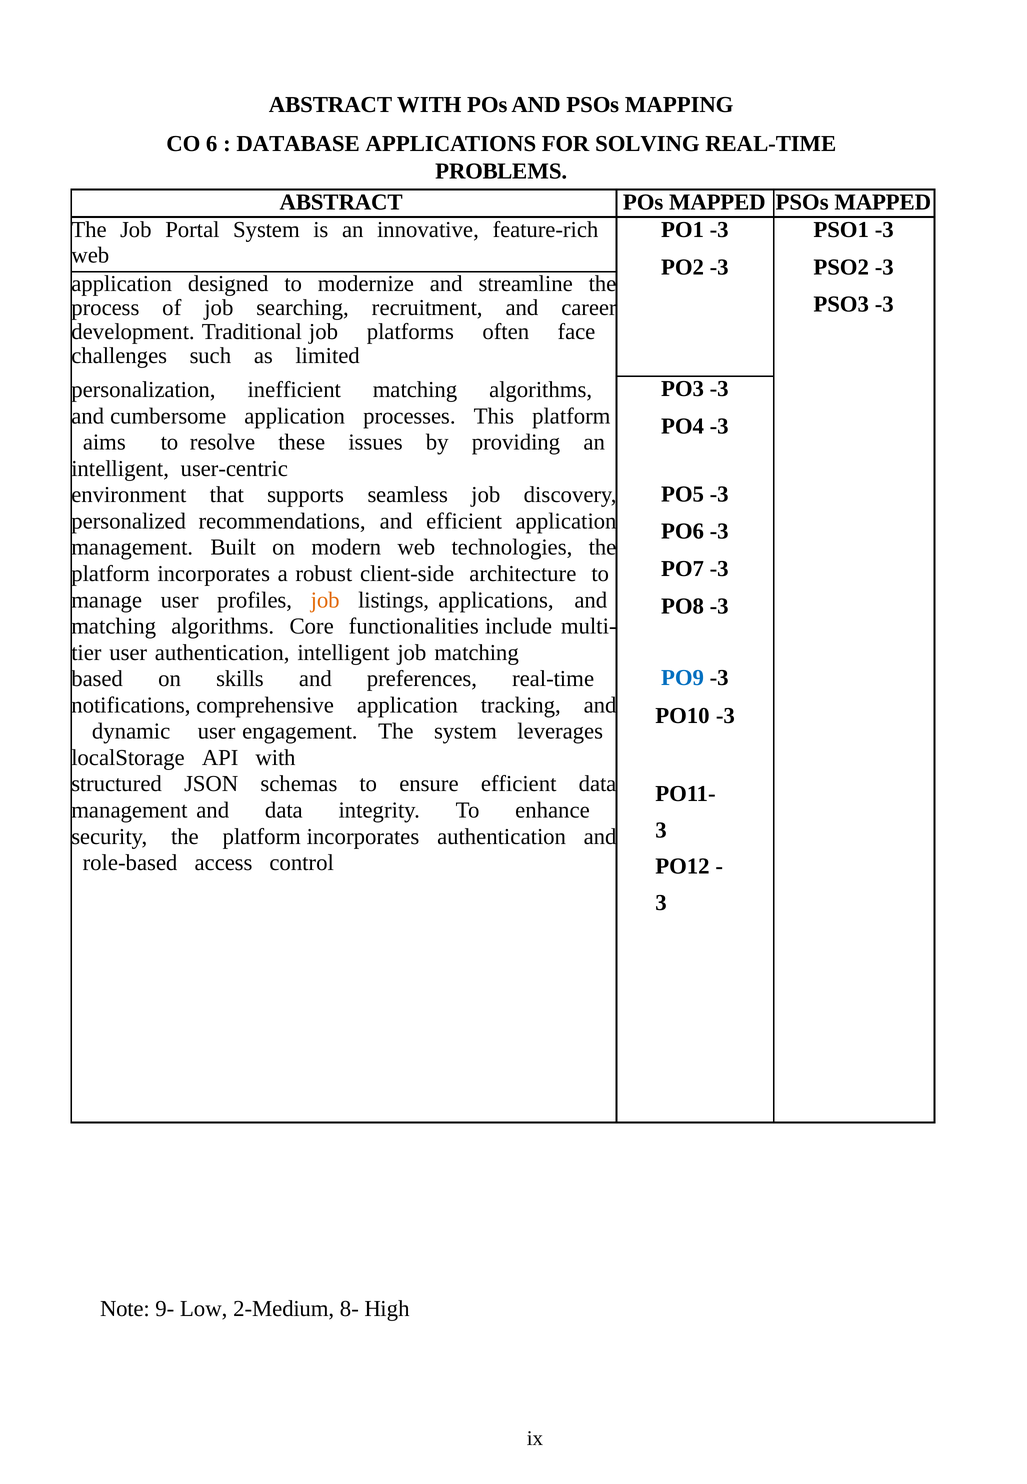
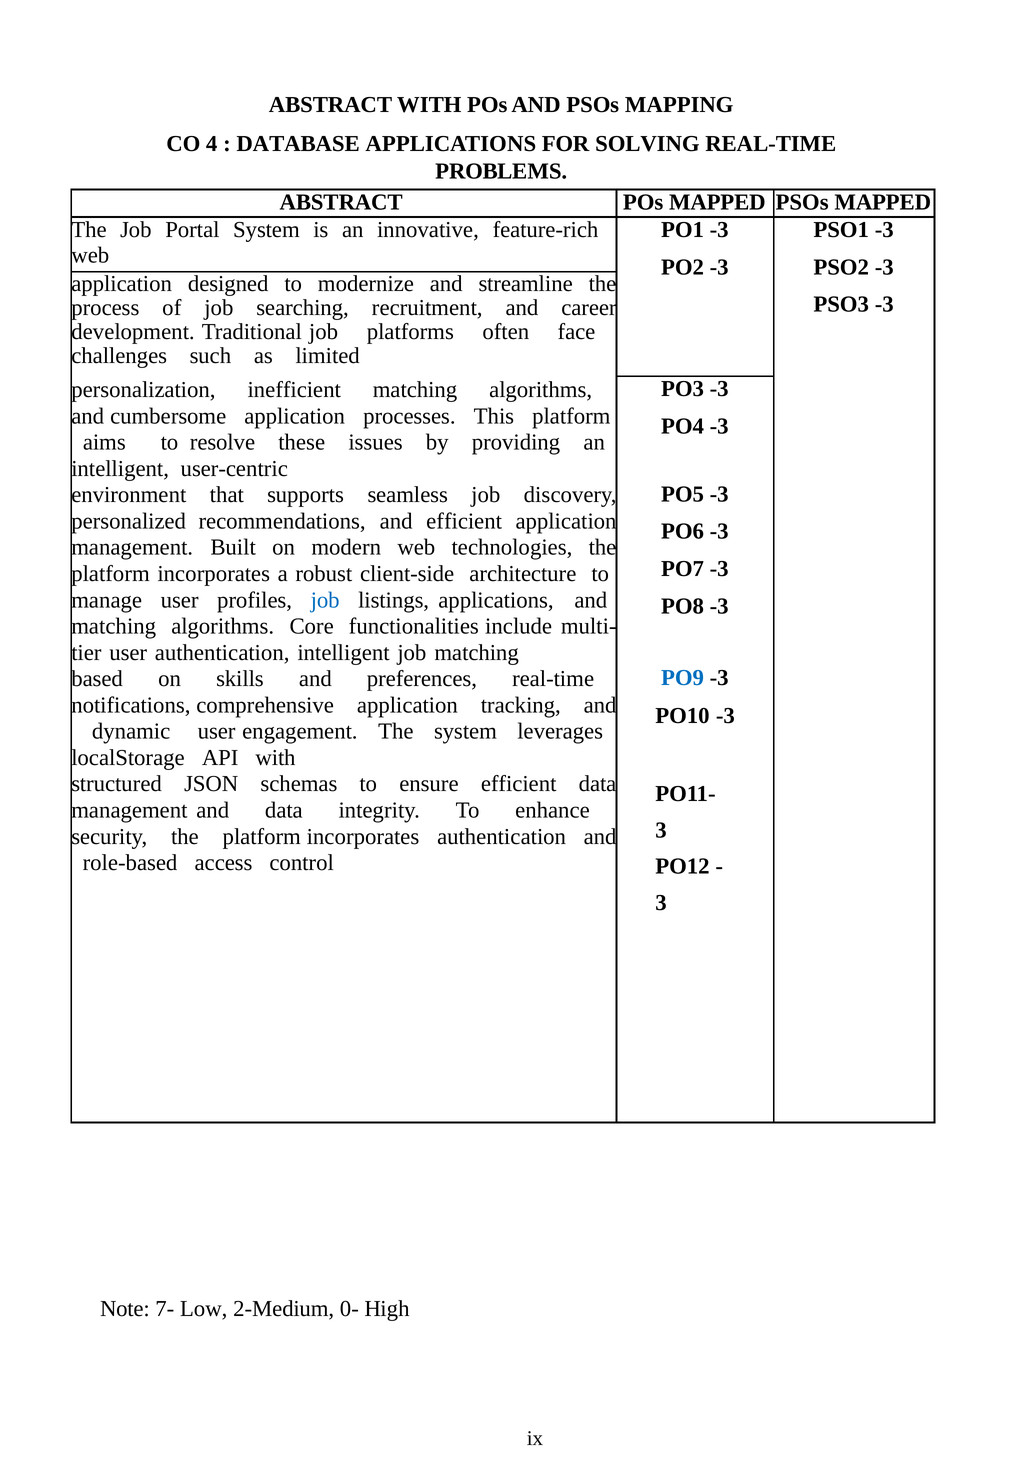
6: 6 -> 4 (212, 144)
job colour: orange -> blue (325, 600)
9-: 9- -> 7- (165, 1308)
8-: 8- -> 0- (349, 1308)
